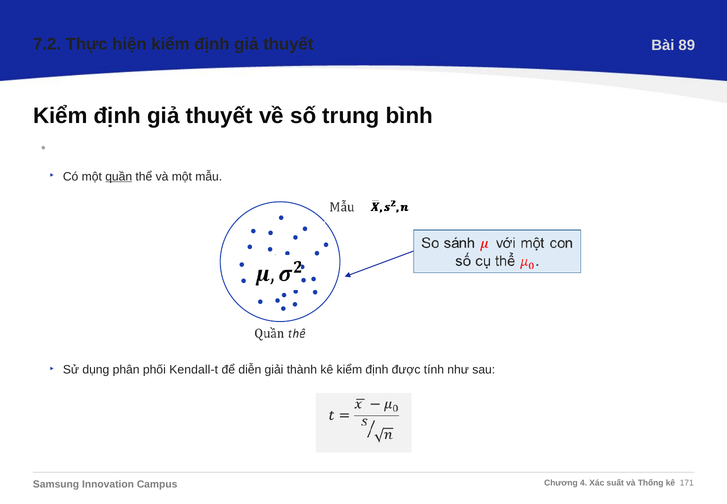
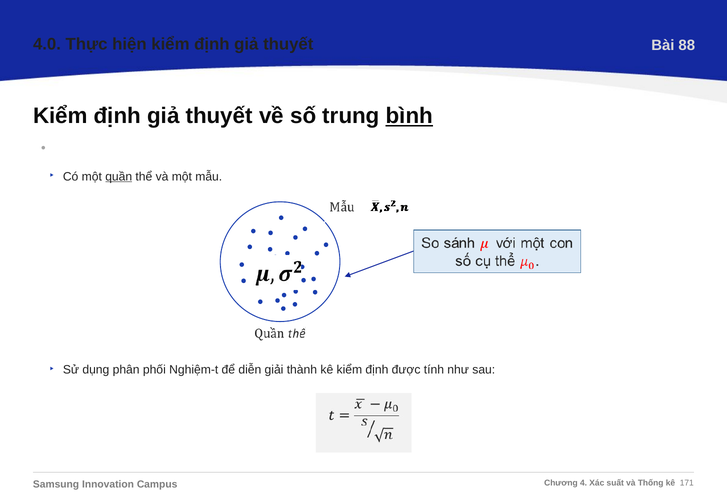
7.2: 7.2 -> 4.0 (47, 44)
89: 89 -> 88 (687, 45)
bình underline: none -> present (409, 116)
Kendall-t: Kendall-t -> Nghiệm-t (194, 369)
